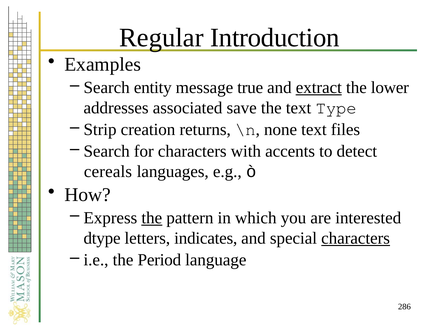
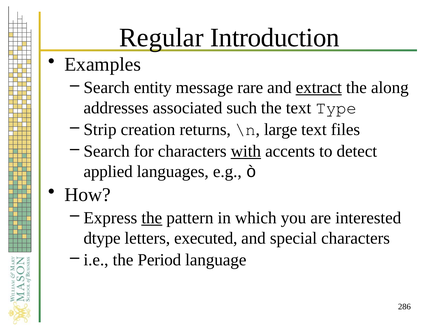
true: true -> rare (250, 87)
lower: lower -> along (390, 87)
save: save -> such (242, 108)
none: none -> large (281, 129)
with underline: none -> present (246, 151)
cereals: cereals -> applied (108, 171)
indicates: indicates -> executed (206, 238)
characters underline: present -> none (356, 238)
